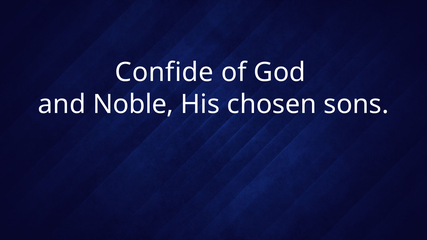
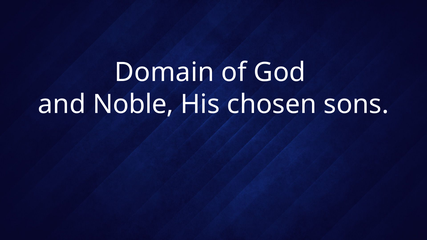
Confide: Confide -> Domain (164, 73)
